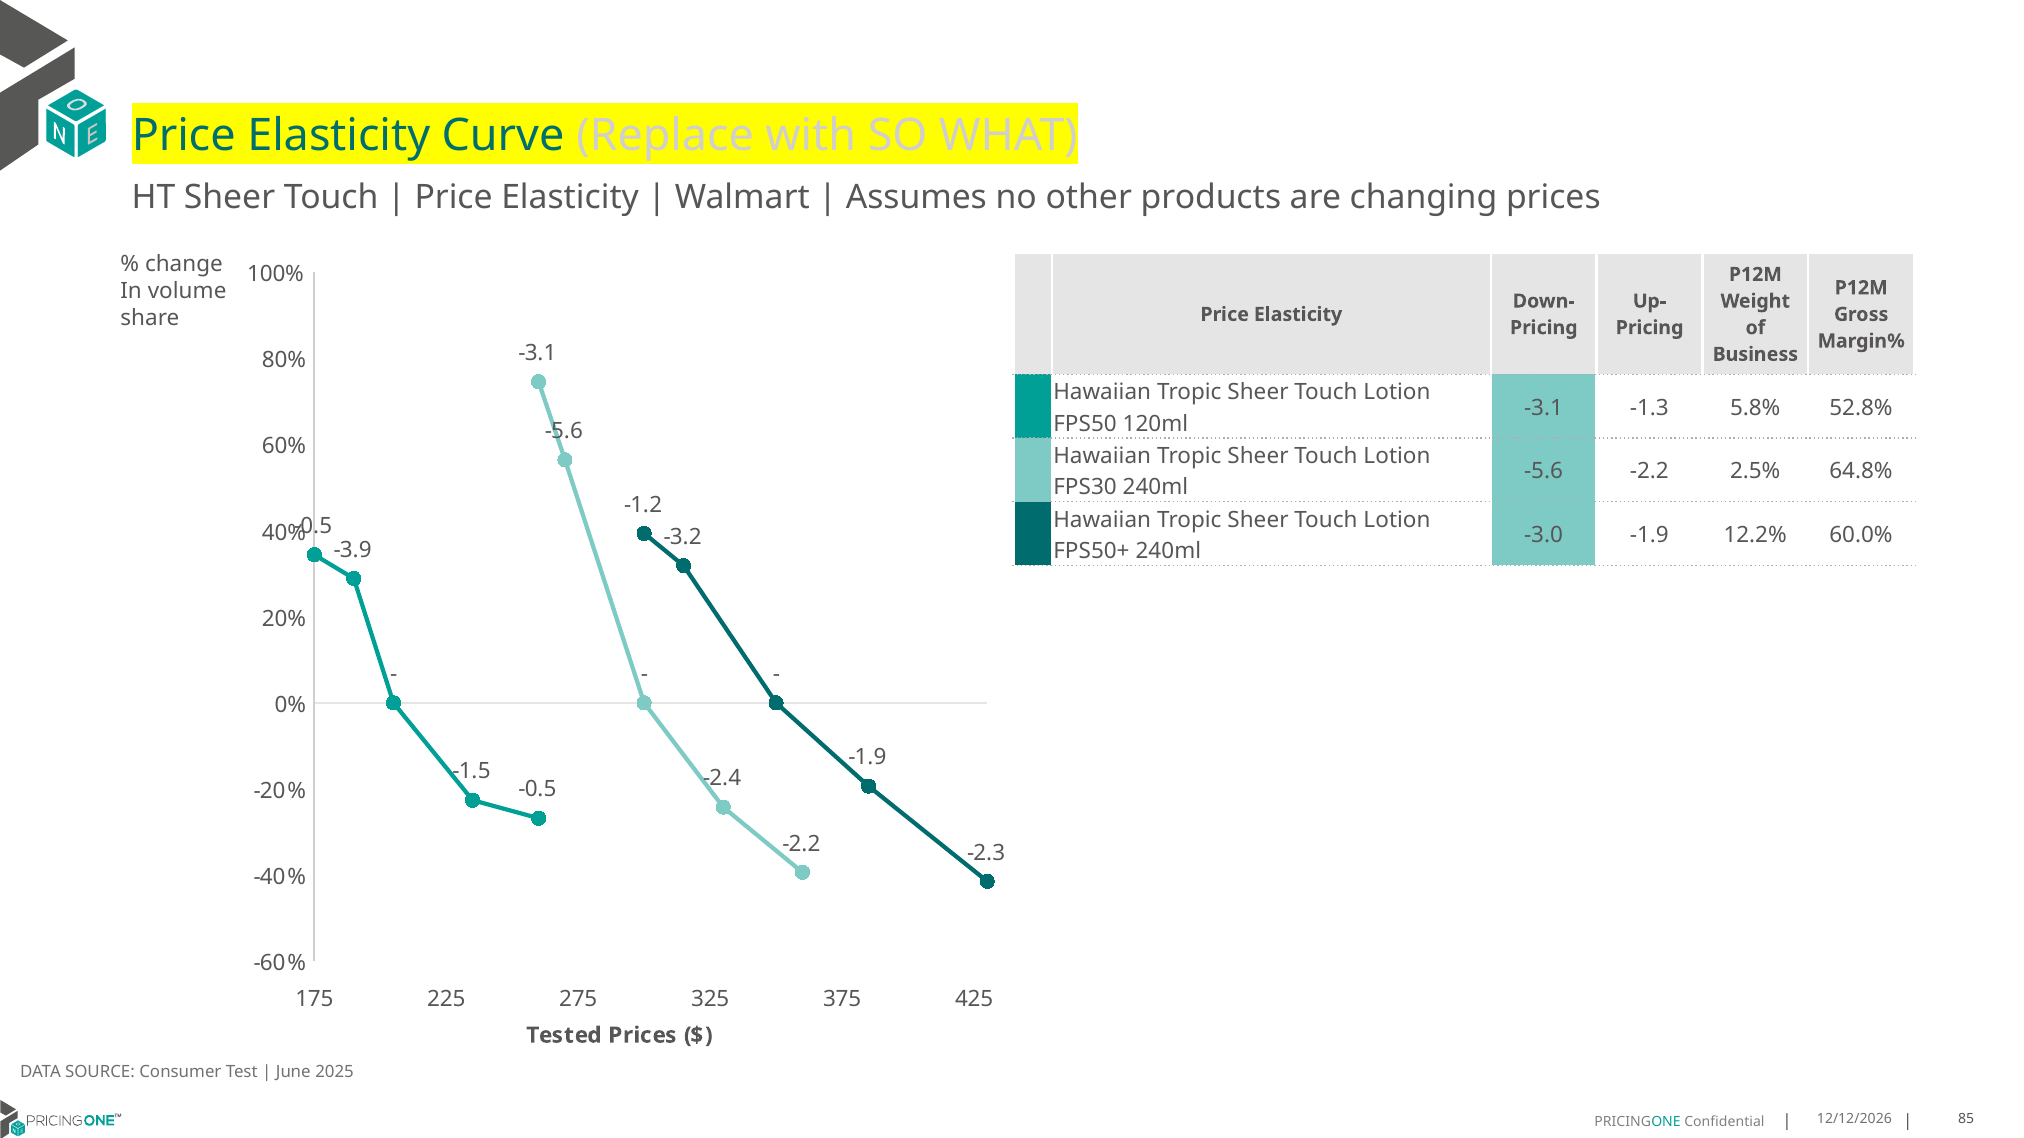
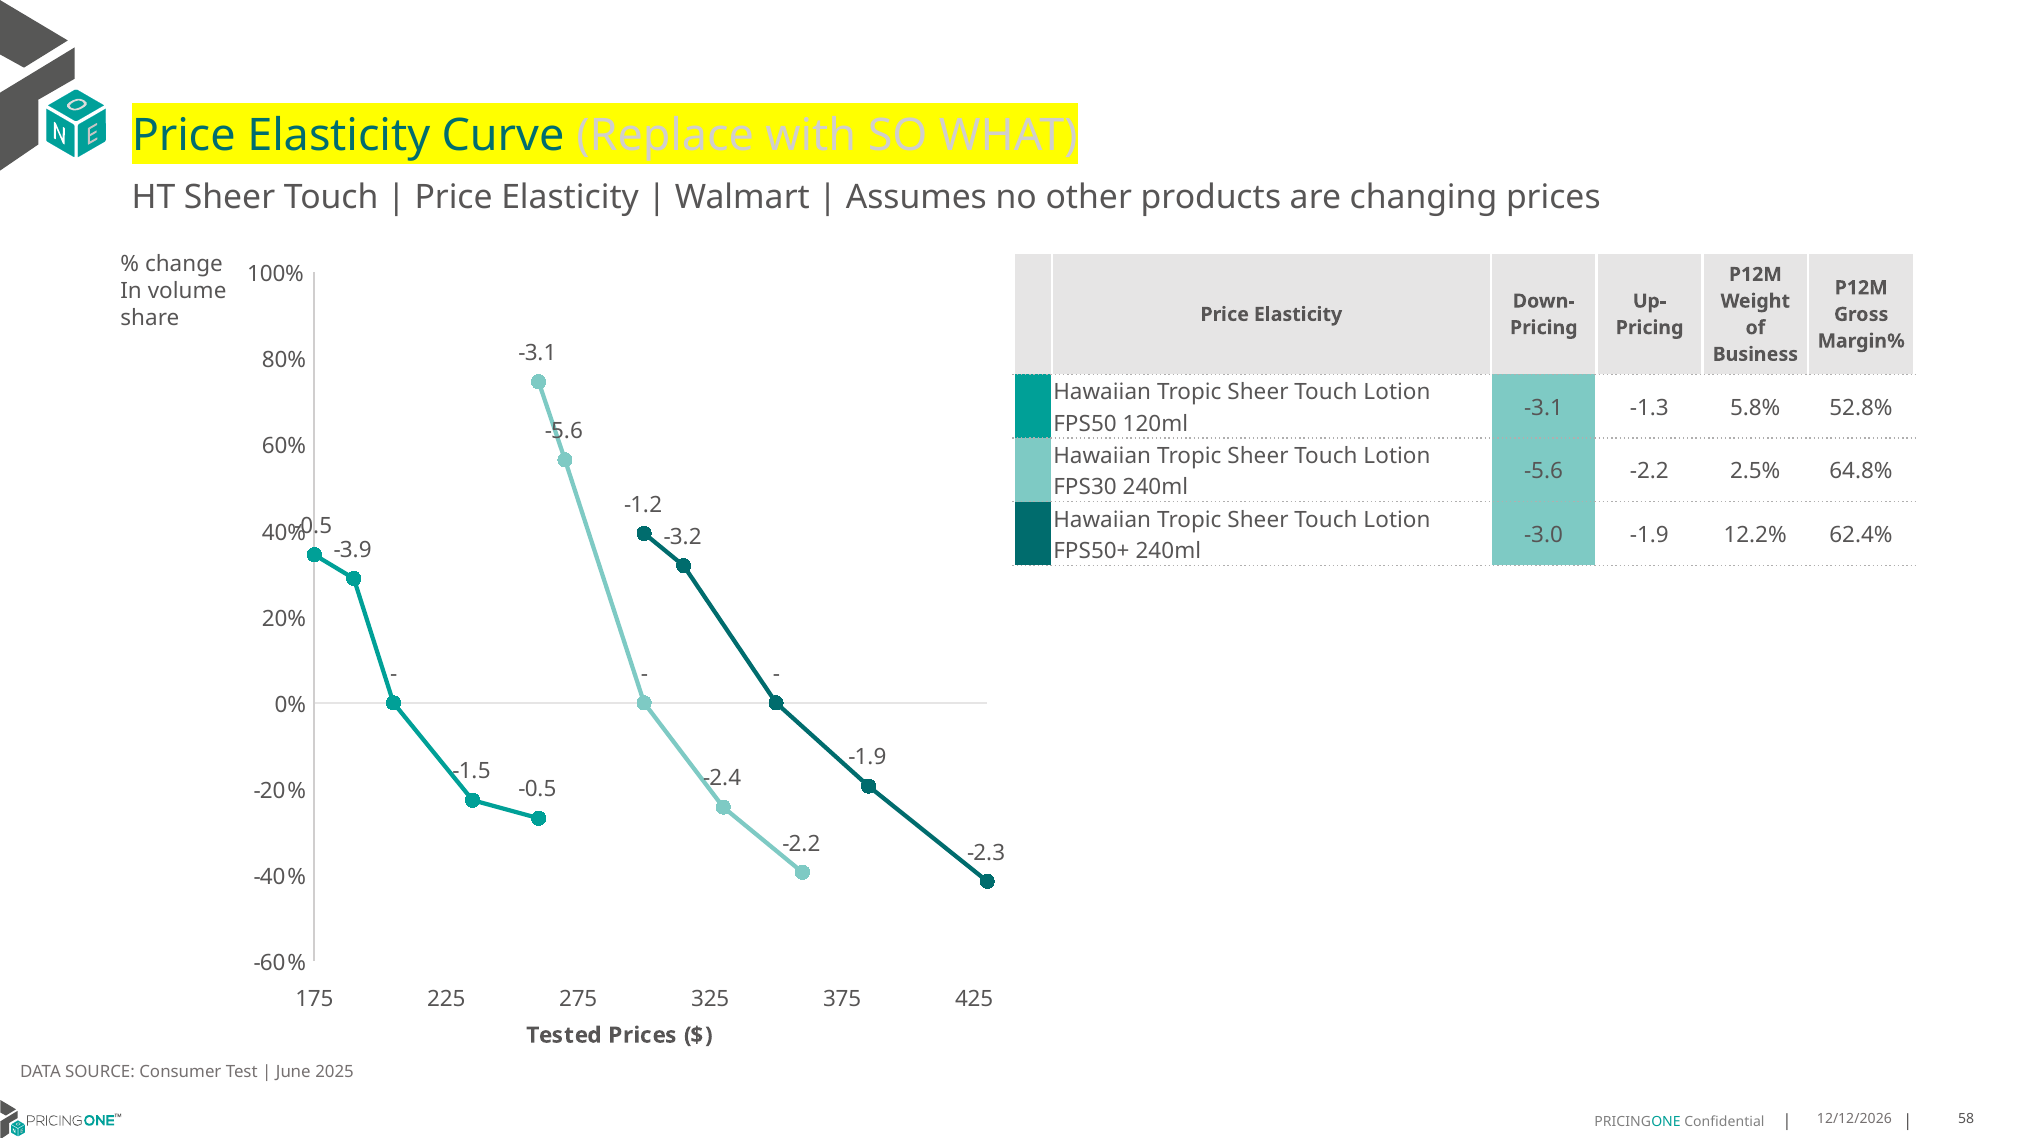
60.0%: 60.0% -> 62.4% (1861, 535)
85: 85 -> 58 (1966, 1119)
